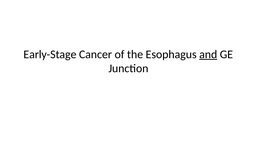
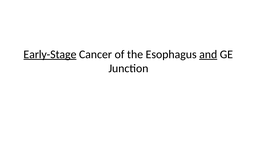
Early-Stage underline: none -> present (50, 54)
